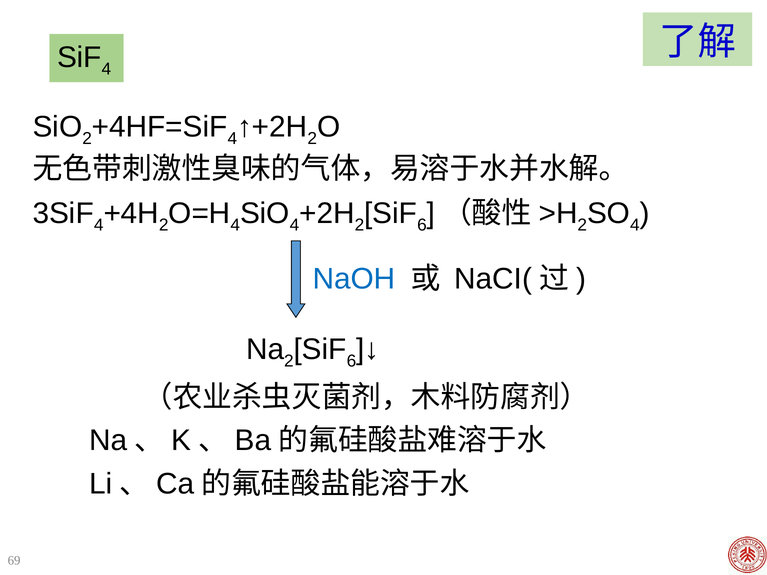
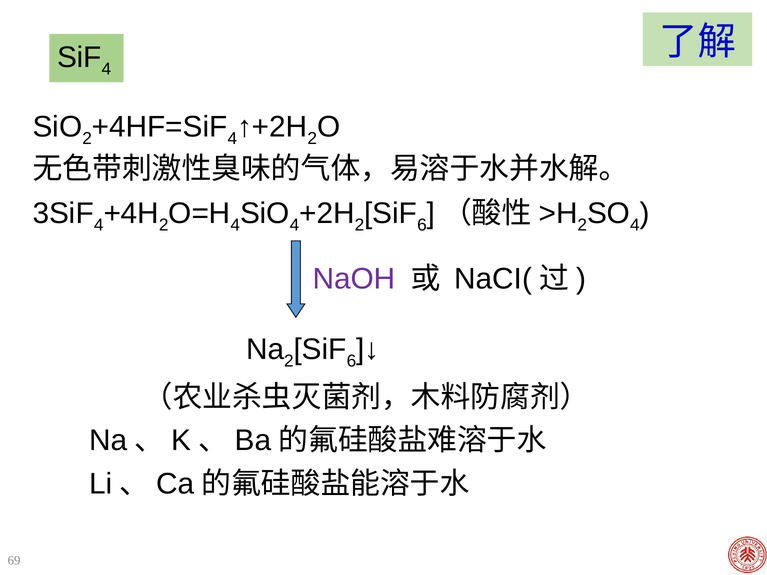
NaOH colour: blue -> purple (354, 279)
